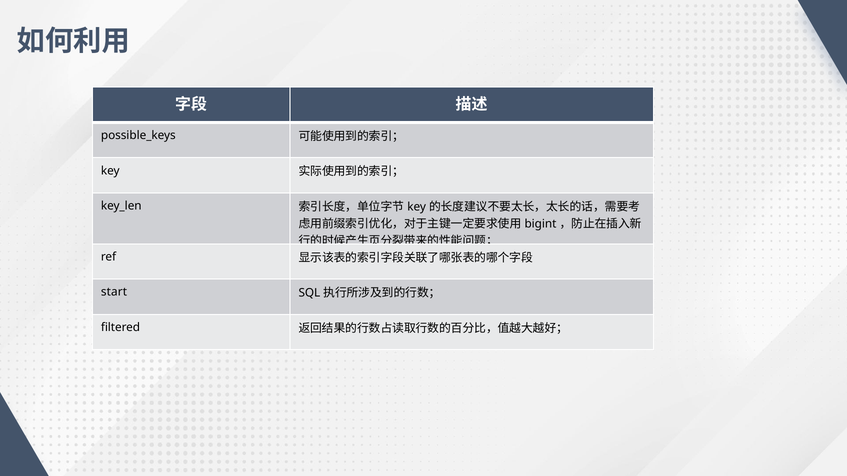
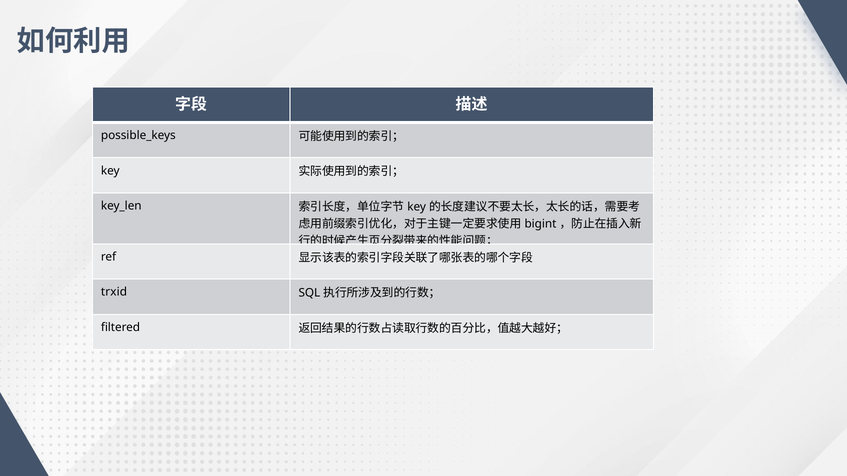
start: start -> trxid (114, 292)
